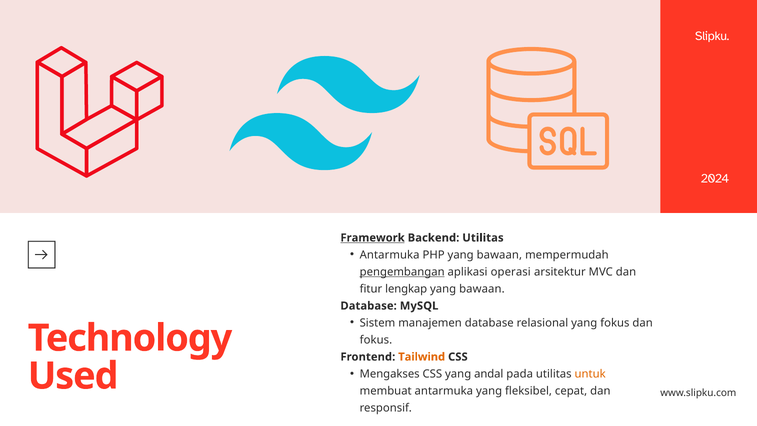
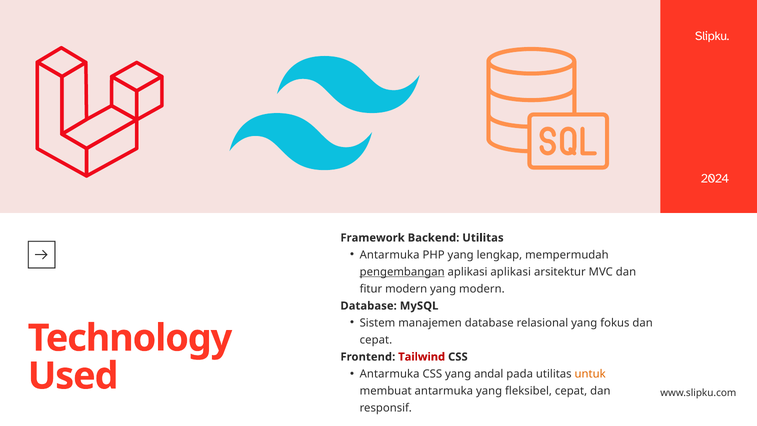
Framework underline: present -> none (373, 238)
PHP yang bawaan: bawaan -> lengkap (499, 255)
aplikasi operasi: operasi -> aplikasi (511, 272)
fitur lengkap: lengkap -> modern (406, 289)
bawaan: bawaan -> modern (482, 289)
fokus: fokus -> cepat (376, 340)
Tailwind colour: orange -> red (422, 357)
Mengakses: Mengakses -> Antarmuka (390, 374)
